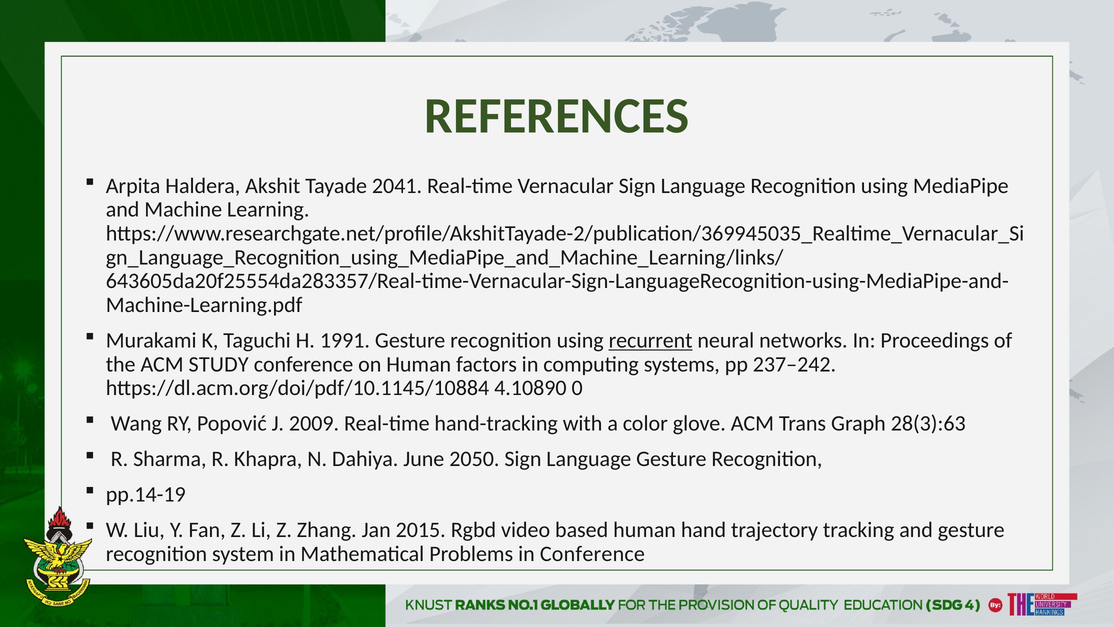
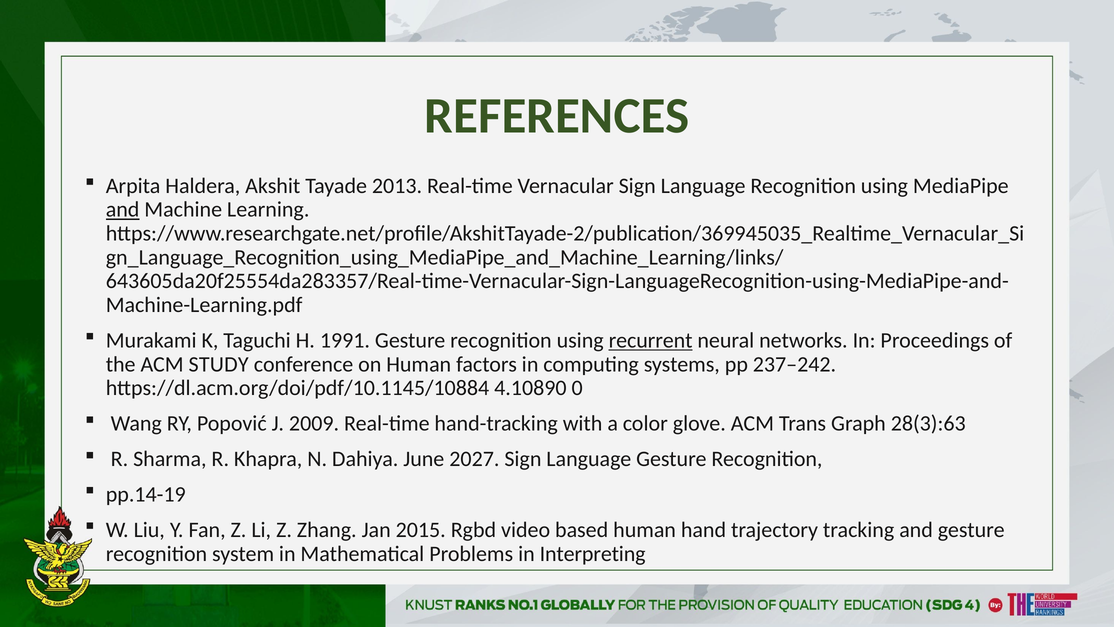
2041: 2041 -> 2013 (397, 186)
and underline: none -> present (123, 210)
2050: 2050 -> 2027 (474, 459)
in Conference: Conference -> Interpreting (593, 553)
